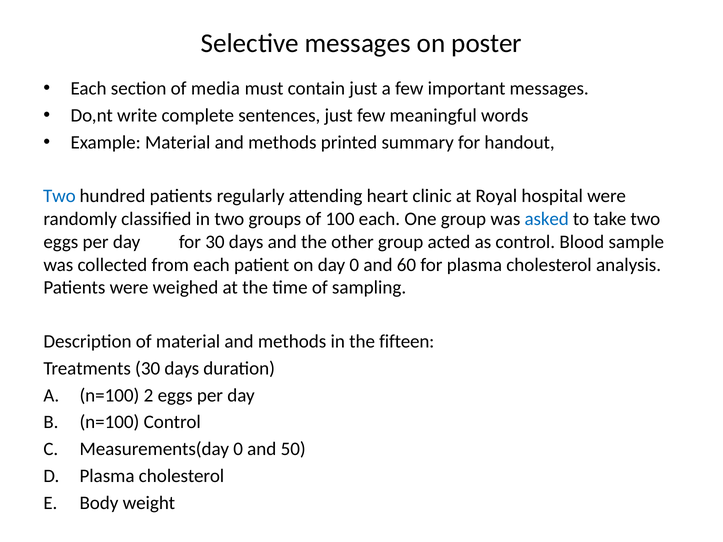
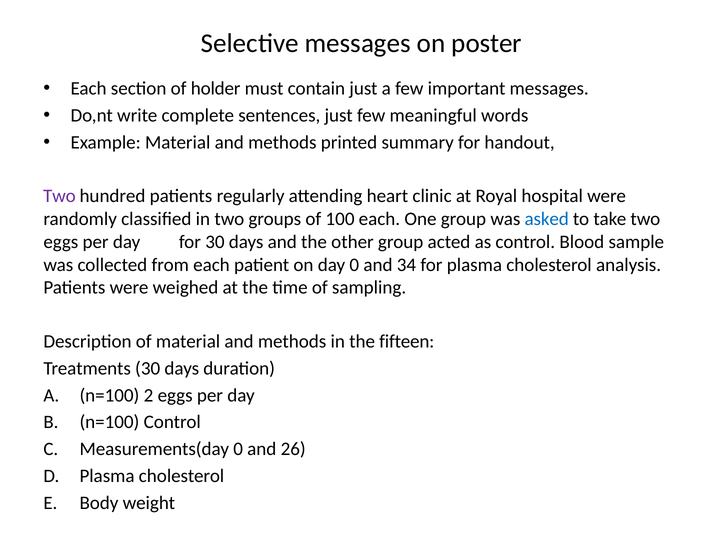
media: media -> holder (216, 89)
Two colour: blue -> purple (59, 196)
60: 60 -> 34 (406, 265)
50: 50 -> 26 (293, 449)
